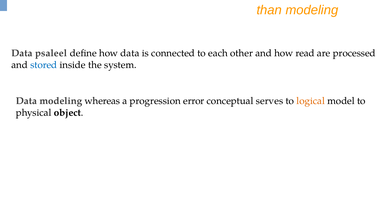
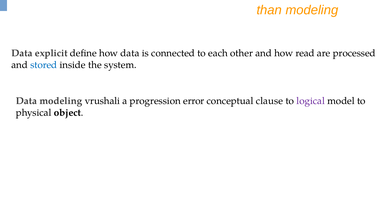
psaleel: psaleel -> explicit (51, 53)
whereas: whereas -> vrushali (102, 101)
serves: serves -> clause (269, 101)
logical colour: orange -> purple (311, 101)
